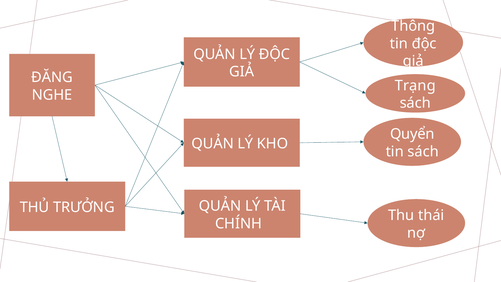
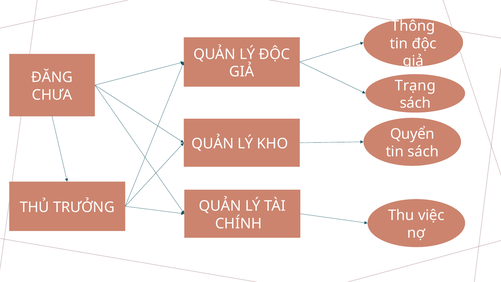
NGHE: NGHE -> CHƯA (52, 95)
thái: thái -> việc (431, 215)
